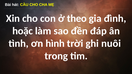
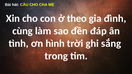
hoặc: hoặc -> cùng (23, 31)
nuôi: nuôi -> sắng (111, 44)
